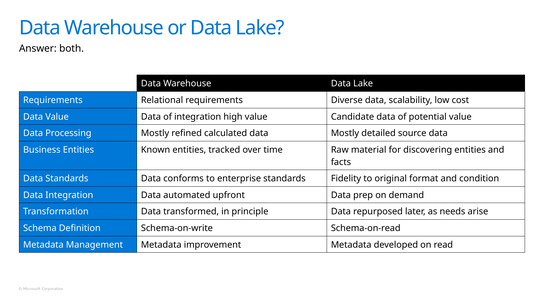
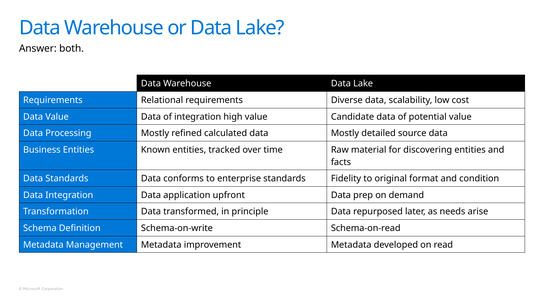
automated: automated -> application (187, 195)
